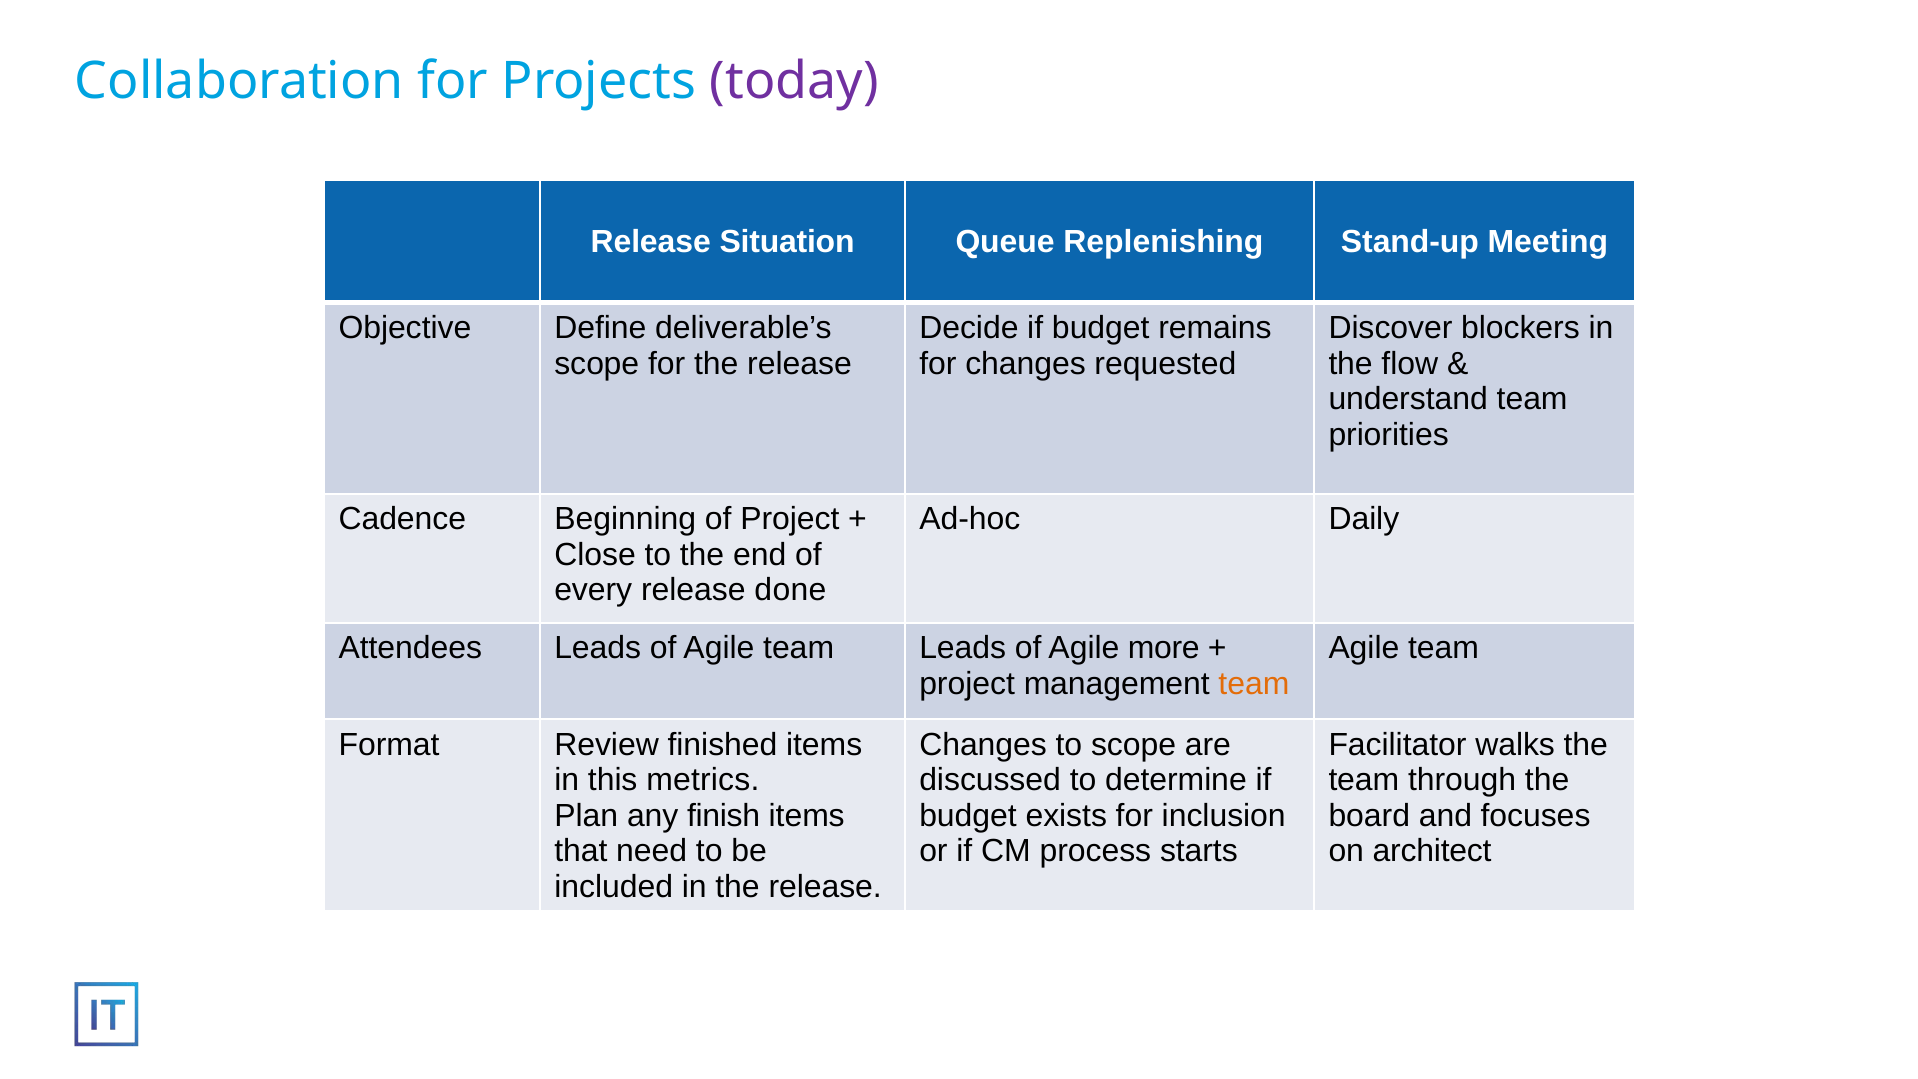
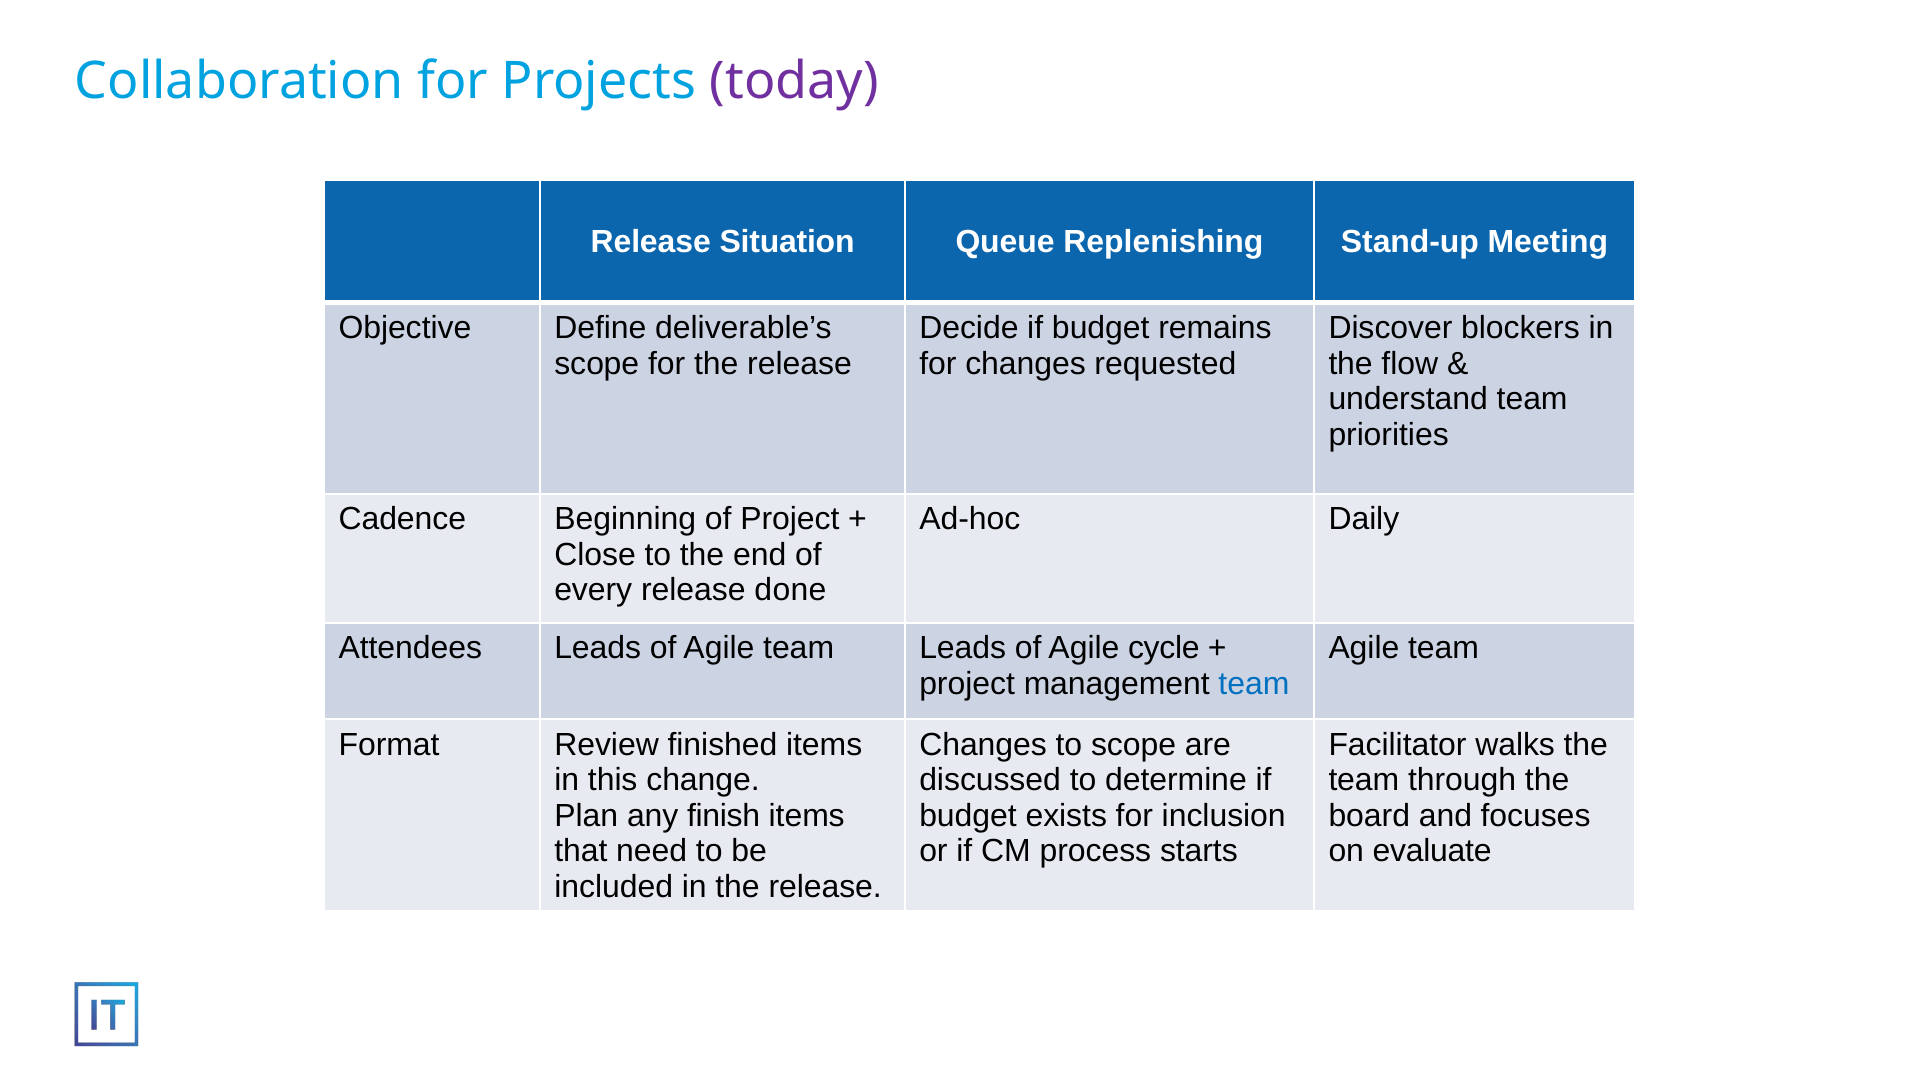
more: more -> cycle (1164, 648)
team colour: orange -> blue (1254, 684)
metrics: metrics -> change (703, 780)
architect: architect -> evaluate (1432, 851)
